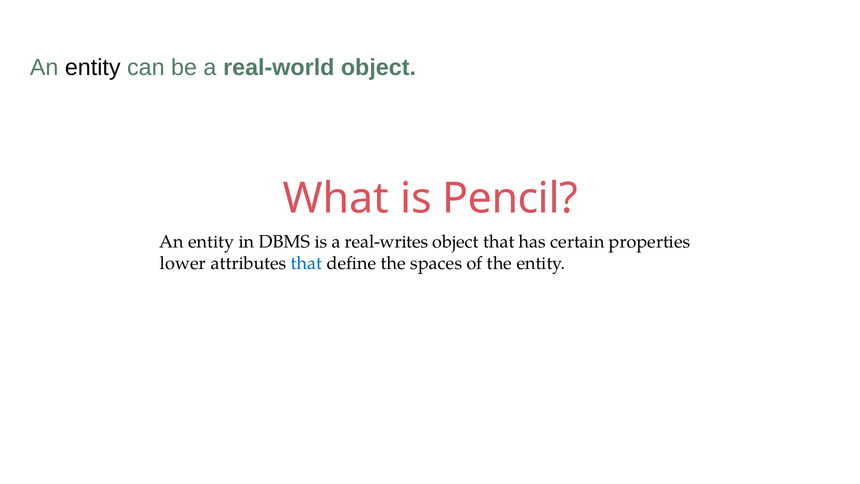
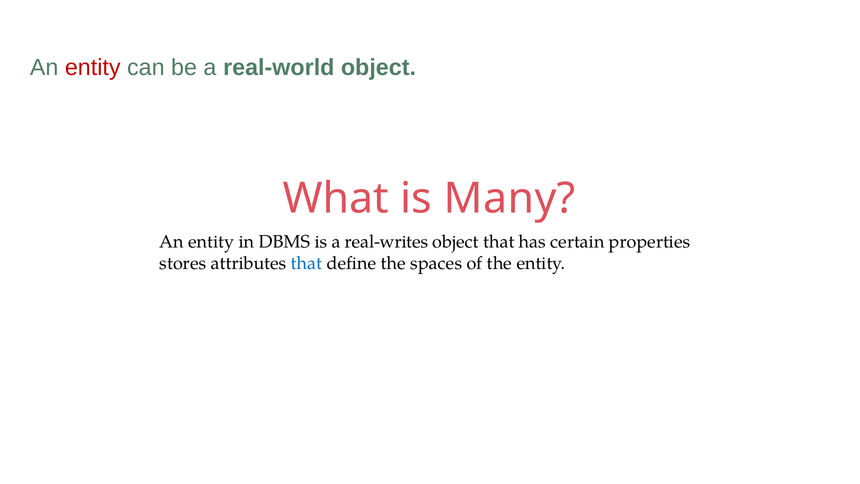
entity colour: black -> red (93, 68)
Pencil: Pencil -> Many (510, 199)
lower: lower -> stores (183, 263)
